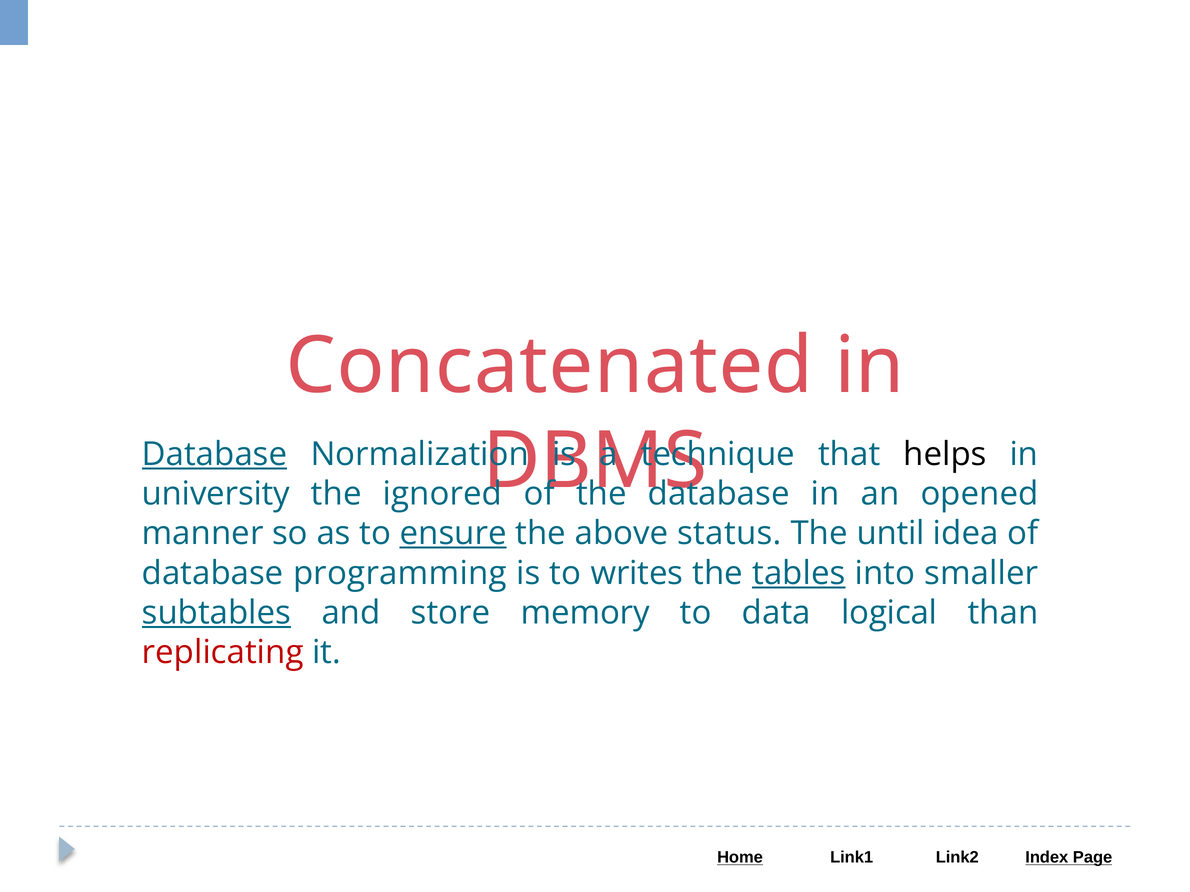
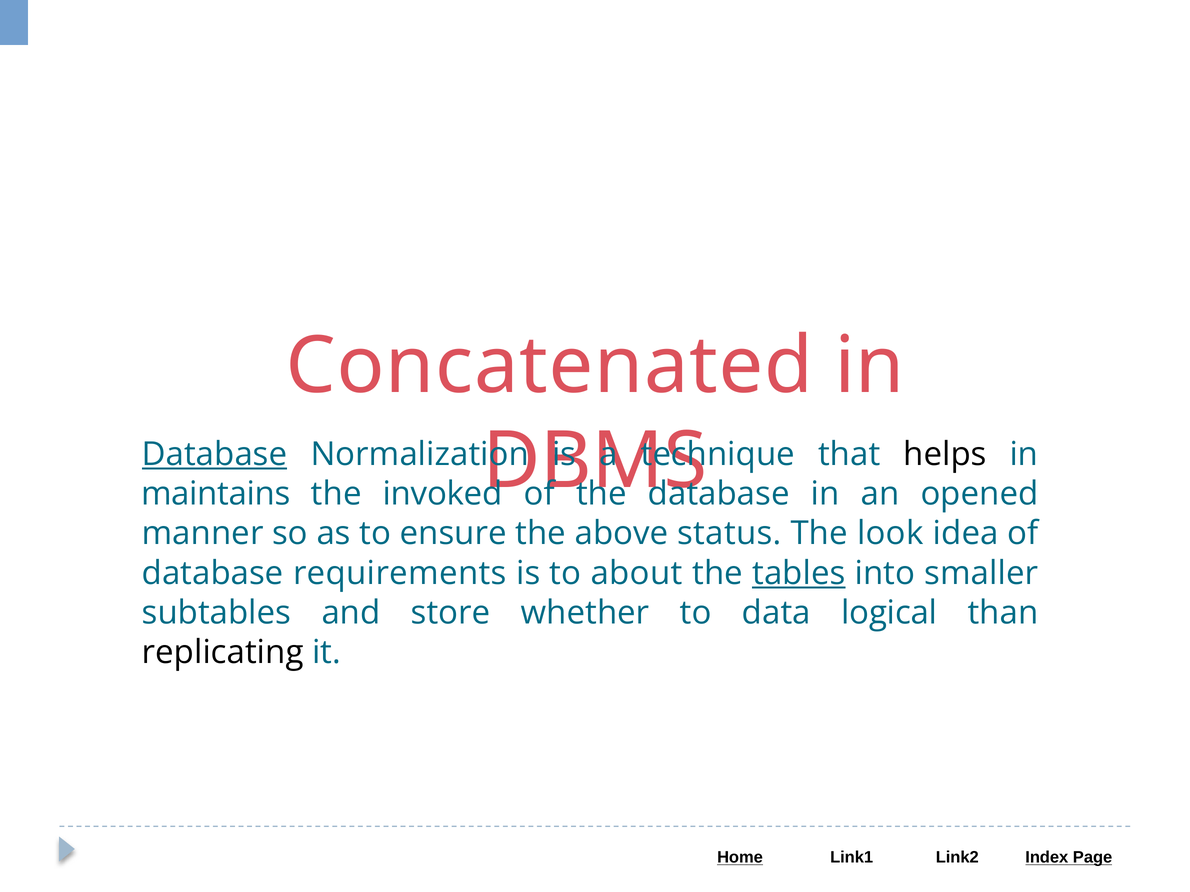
university: university -> maintains (216, 494)
ignored: ignored -> invoked (443, 494)
ensure underline: present -> none (453, 534)
until: until -> look (890, 534)
programming: programming -> requirements (400, 573)
writes: writes -> about (637, 573)
subtables underline: present -> none (216, 613)
memory: memory -> whether (585, 613)
replicating colour: red -> black (223, 653)
